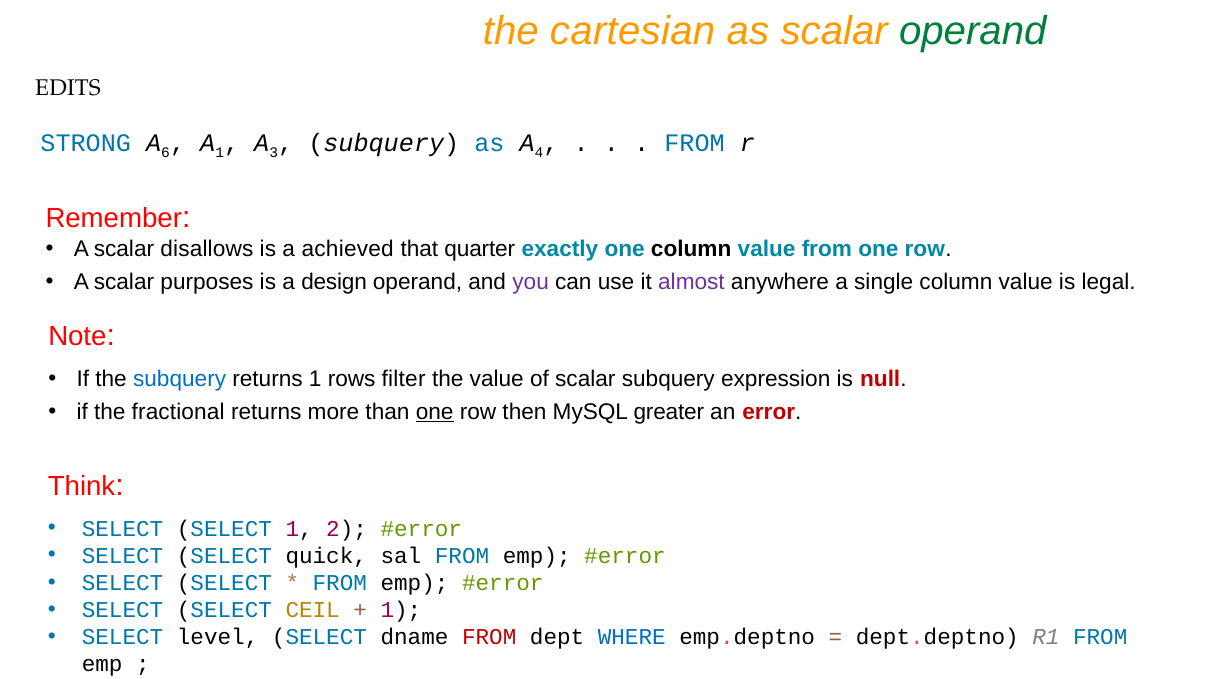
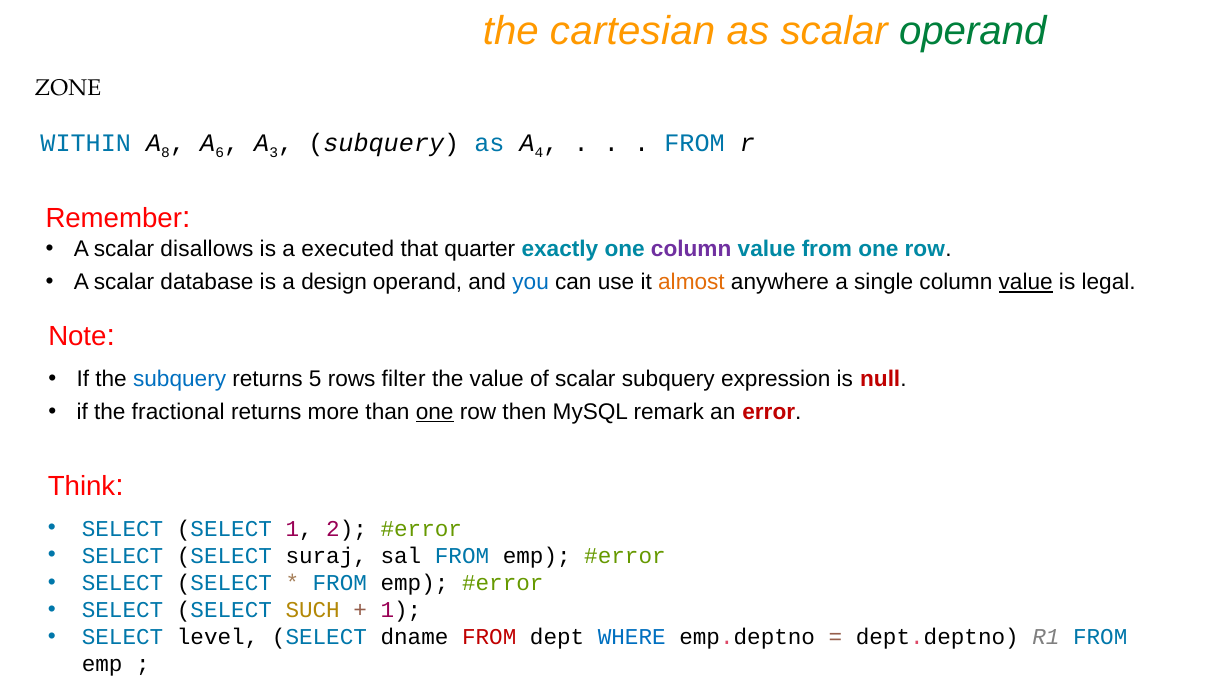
EDITS: EDITS -> ZONE (68, 88)
STRONG: STRONG -> WITHIN (86, 143)
6: 6 -> 8 (166, 153)
A 1: 1 -> 6 (220, 153)
achieved: achieved -> executed (348, 249)
column colour: black -> purple (691, 249)
purposes: purposes -> database (207, 282)
you colour: purple -> blue (531, 282)
almost colour: purple -> orange (691, 282)
value underline: none -> present (1026, 282)
returns 1: 1 -> 5 (315, 379)
greater: greater -> remark (669, 412)
quick: quick -> suraj (326, 556)
CEIL: CEIL -> SUCH (313, 610)
